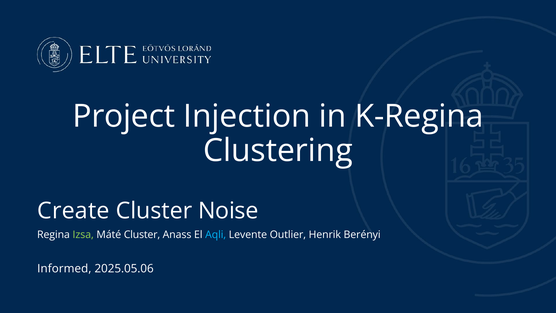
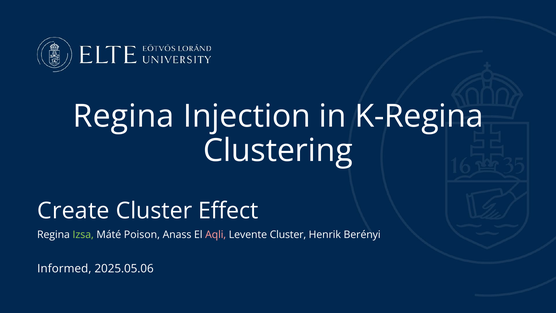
Project: Project -> Regina (124, 116)
Noise: Noise -> Effect (228, 211)
Máté Cluster: Cluster -> Poison (142, 235)
Aqli colour: light blue -> pink (216, 235)
Levente Outlier: Outlier -> Cluster (288, 235)
